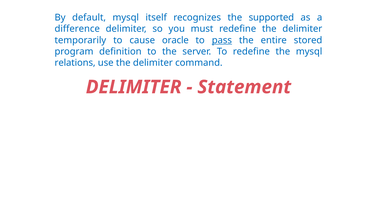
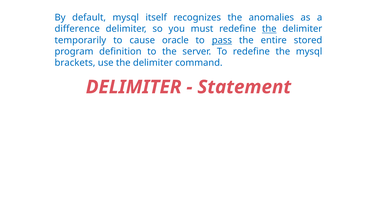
supported: supported -> anomalies (271, 18)
the underline: none -> present (269, 29)
relations: relations -> brackets (75, 63)
